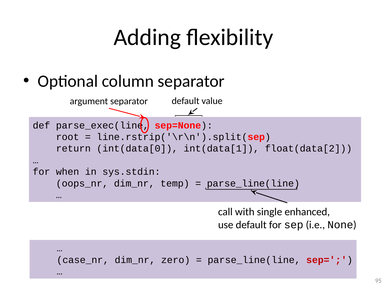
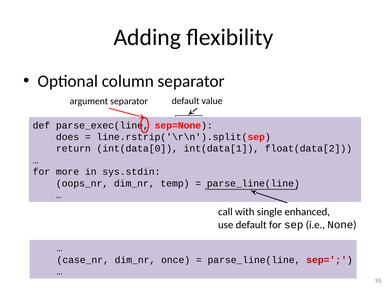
root: root -> does (68, 137)
when: when -> more (68, 172)
zero: zero -> once (176, 260)
